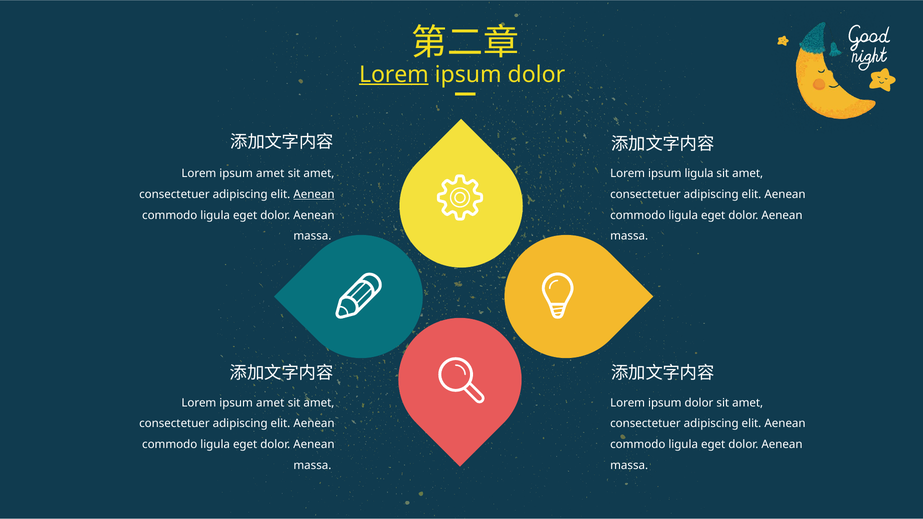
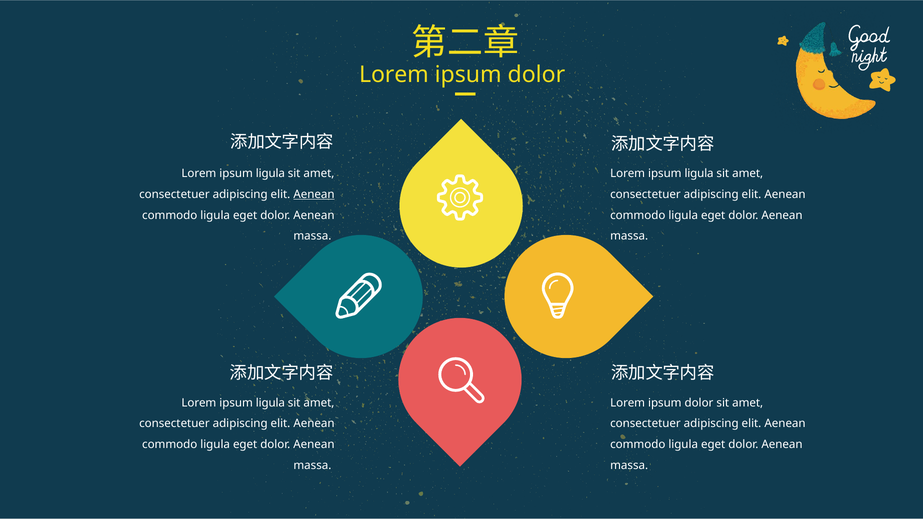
Lorem underline: present -> none (394, 75)
amet: amet -> ligula (270, 174)
amet: amet -> ligula (270, 403)
